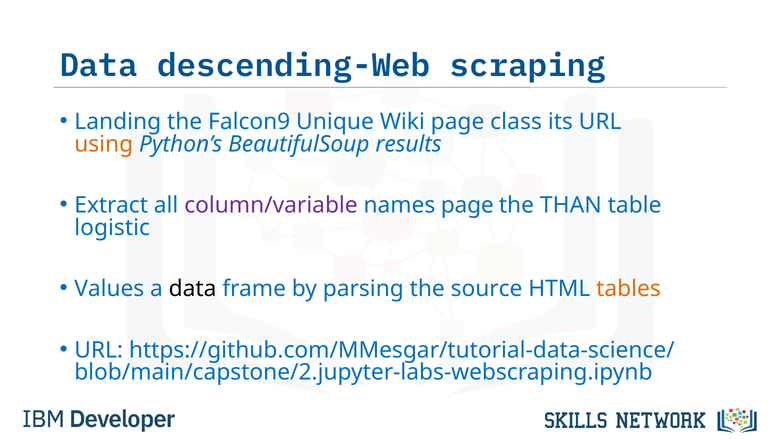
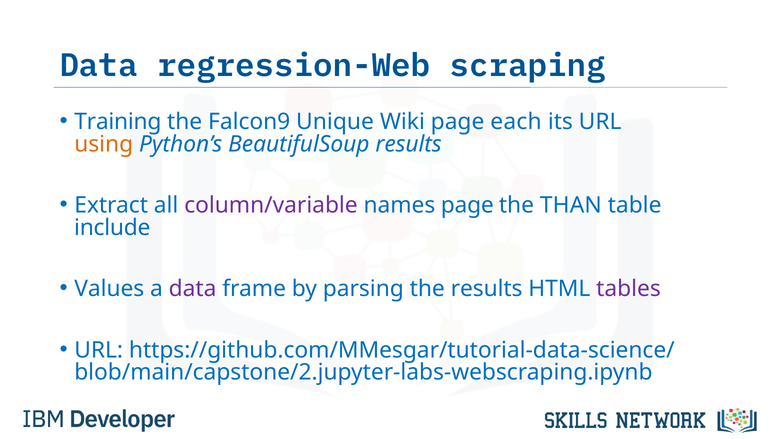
descending-Web: descending-Web -> regression-Web (294, 66)
Landing: Landing -> Training (118, 122)
class: class -> each (516, 122)
logistic: logistic -> include (112, 228)
data colour: black -> purple (193, 289)
the source: source -> results (487, 289)
tables colour: orange -> purple (629, 289)
